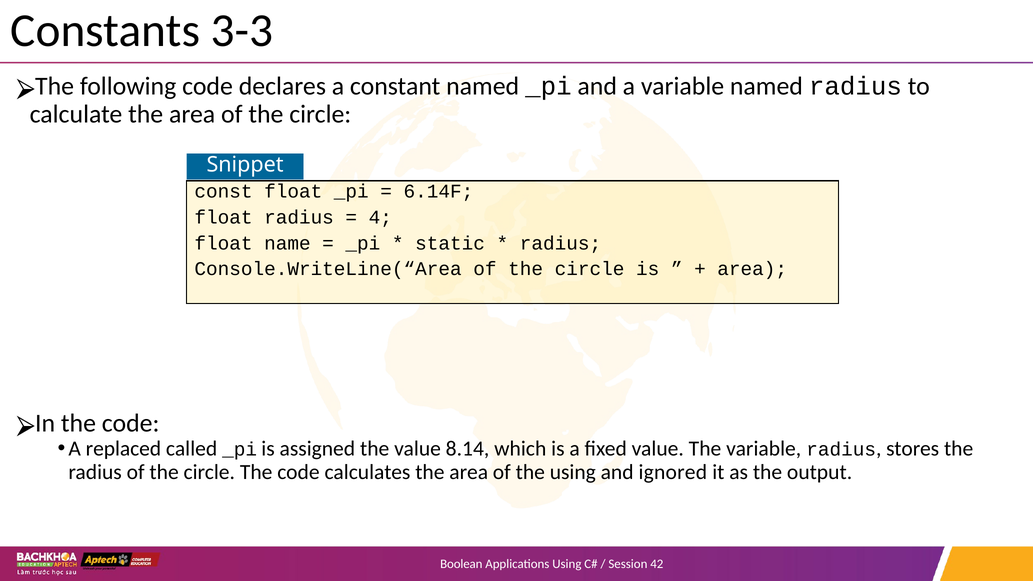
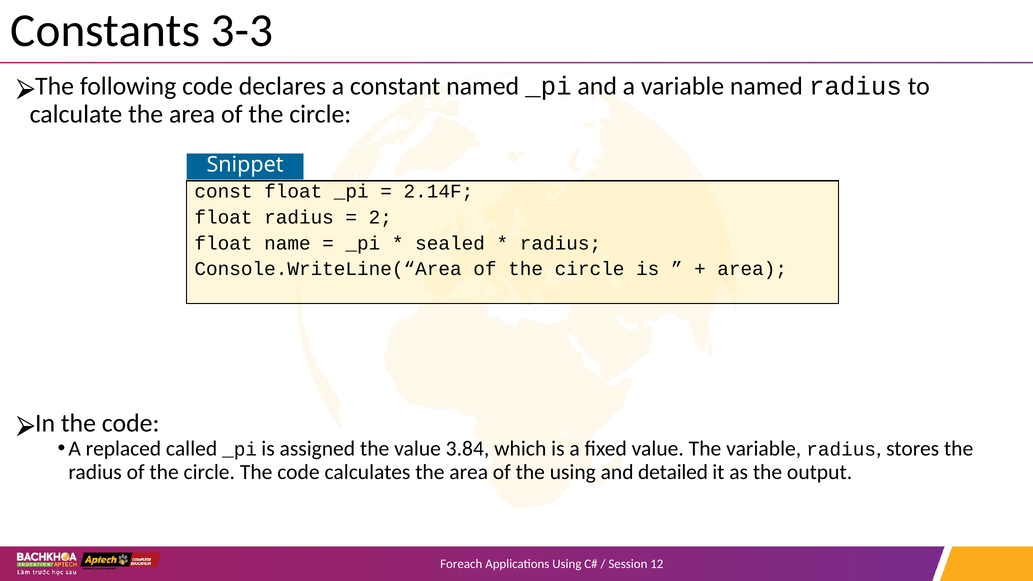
6.14F: 6.14F -> 2.14F (438, 191)
4: 4 -> 2 (380, 217)
static: static -> sealed (450, 243)
8.14: 8.14 -> 3.84 (468, 449)
ignored: ignored -> detailed (673, 472)
Boolean: Boolean -> Foreach (461, 564)
42: 42 -> 12 (657, 564)
